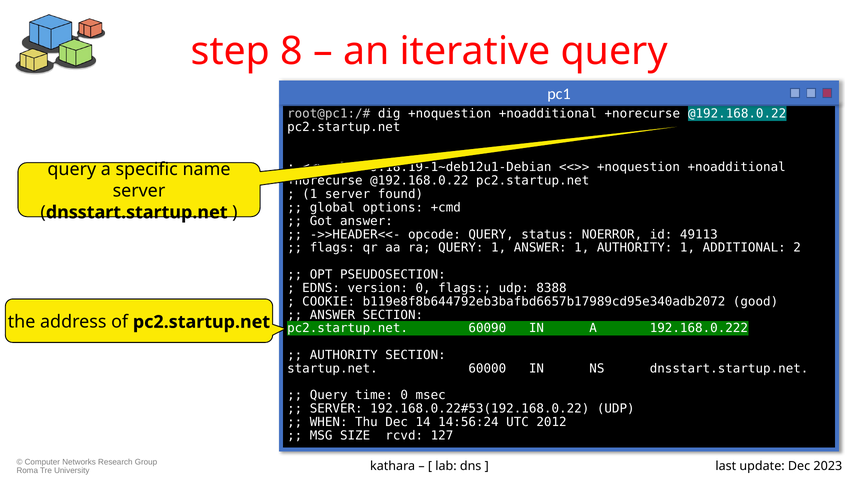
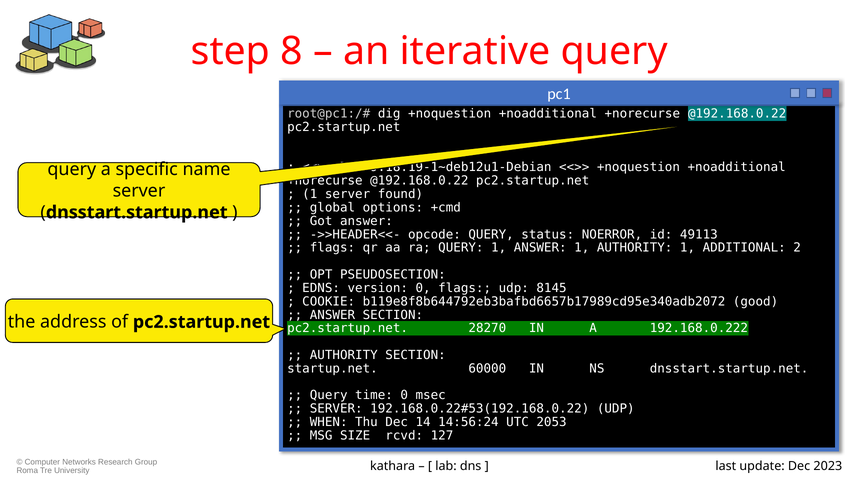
8388: 8388 -> 8145 (552, 288)
60090: 60090 -> 28270 (487, 328)
2012: 2012 -> 2053 (552, 422)
